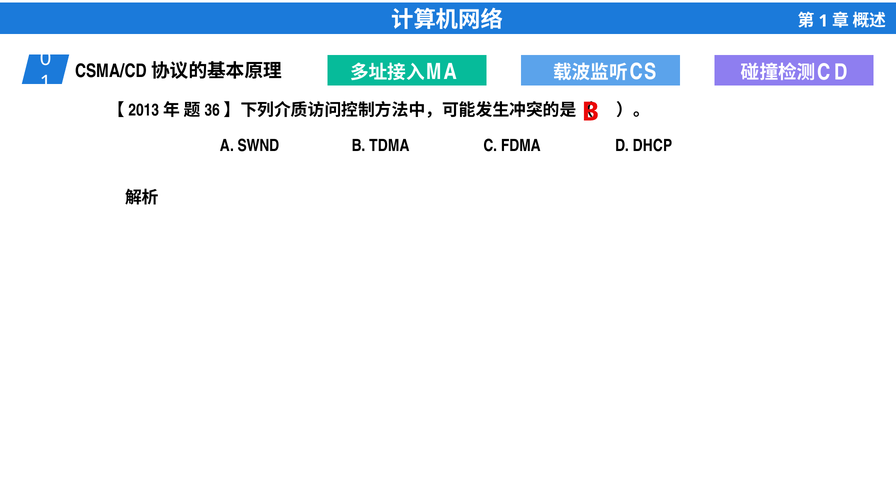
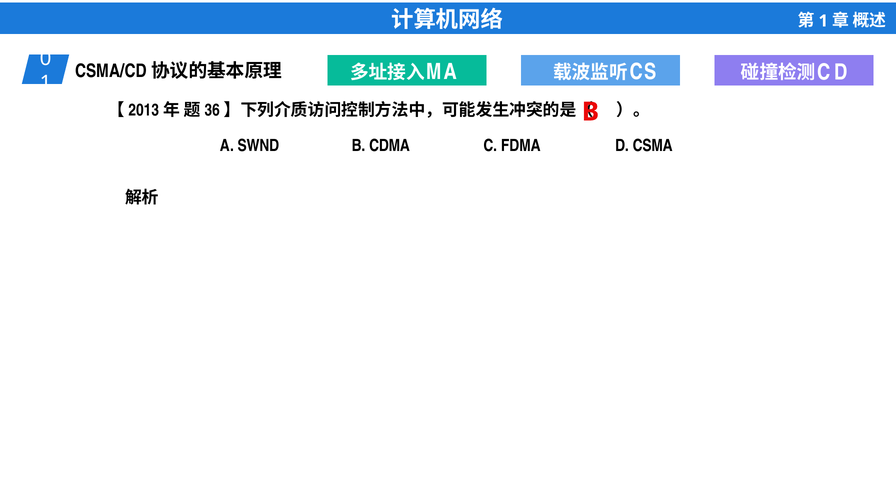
TDMA: TDMA -> CDMA (390, 146)
DHCP: DHCP -> CSMA (653, 146)
